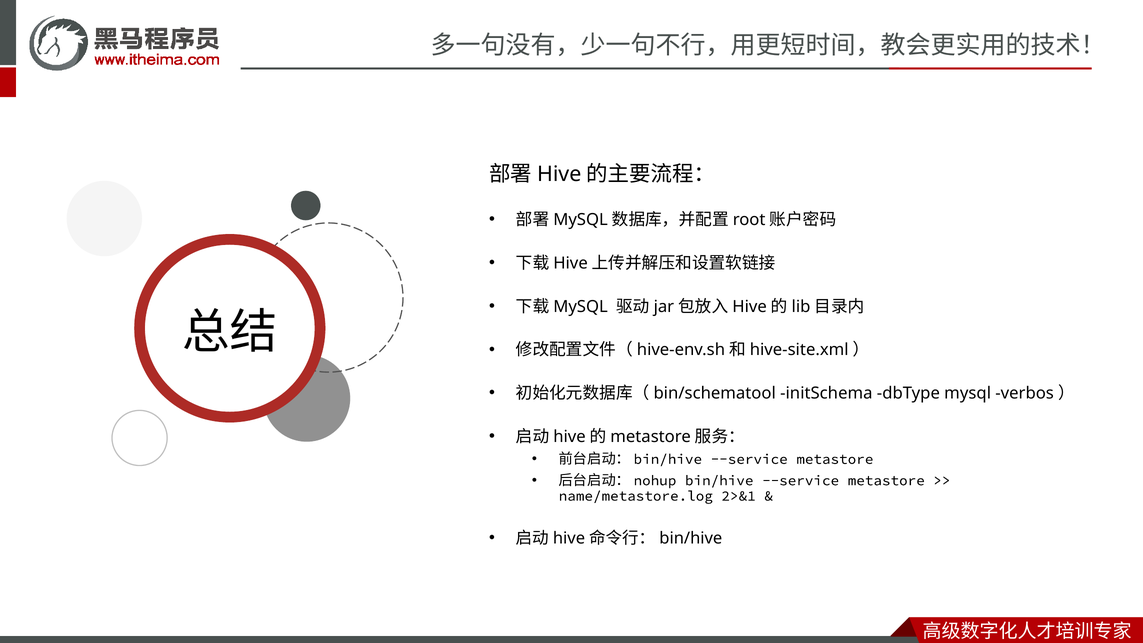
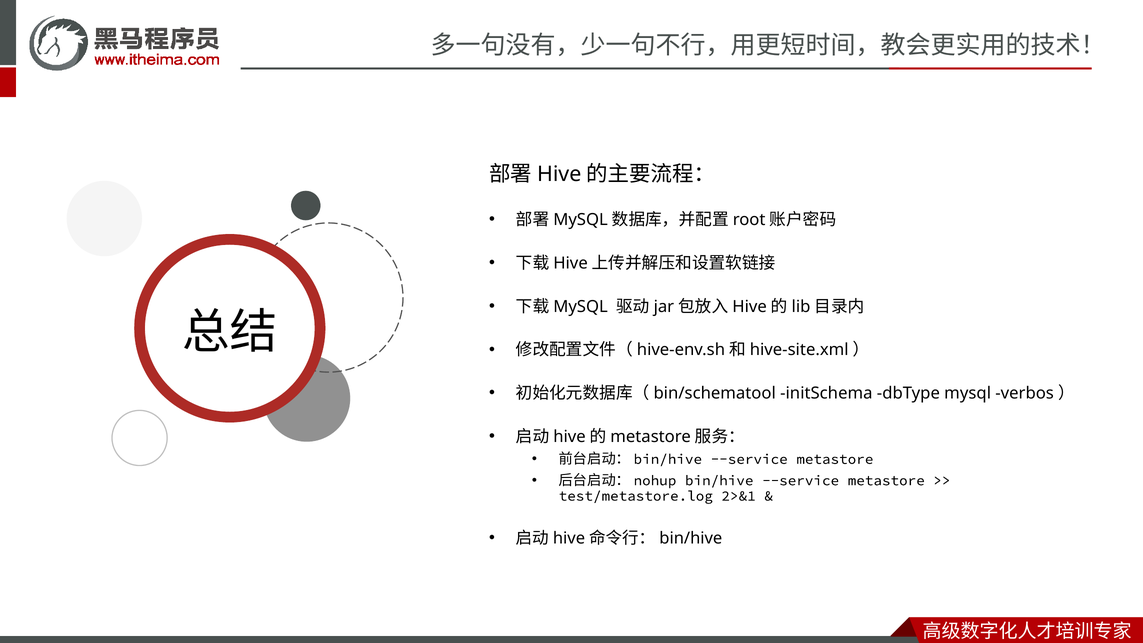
name/metastore.log: name/metastore.log -> test/metastore.log (636, 496)
